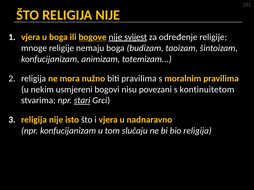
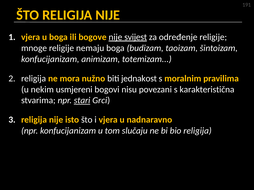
bogove underline: present -> none (93, 37)
biti pravilima: pravilima -> jednakost (139, 79)
kontinuitetom: kontinuitetom -> karakteristična (207, 90)
